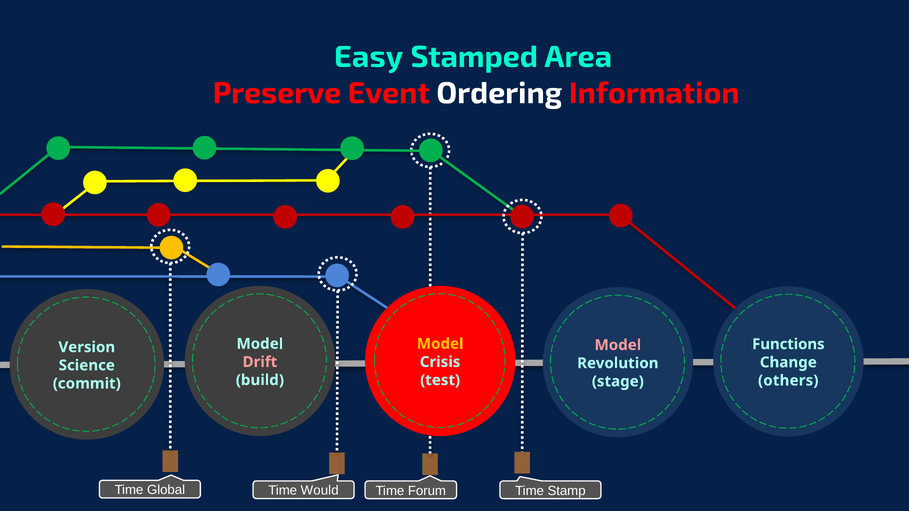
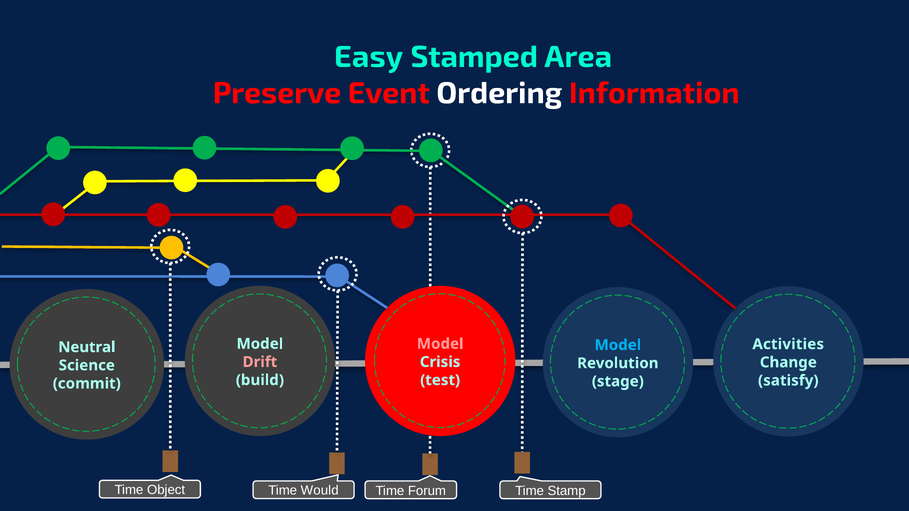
Model colour: yellow -> pink (440, 344)
Functions: Functions -> Activities (788, 344)
Model colour: pink -> light blue (618, 345)
Version: Version -> Neutral (87, 347)
others: others -> satisfy (788, 381)
Global: Global -> Object (166, 490)
